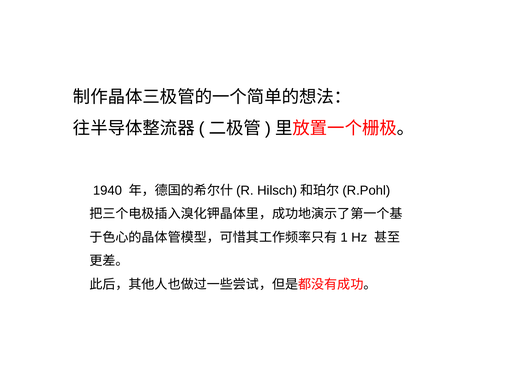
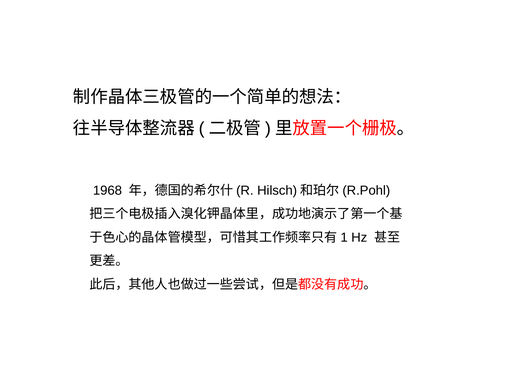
1940: 1940 -> 1968 (107, 190)
